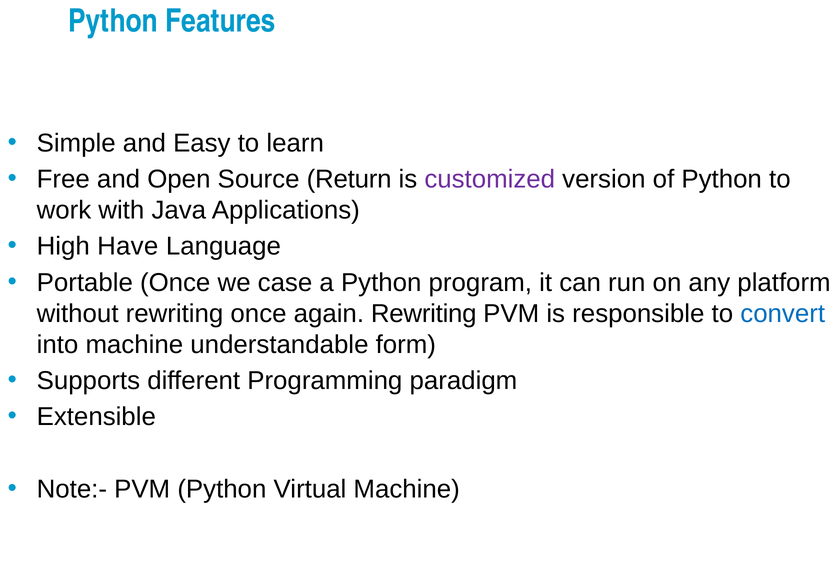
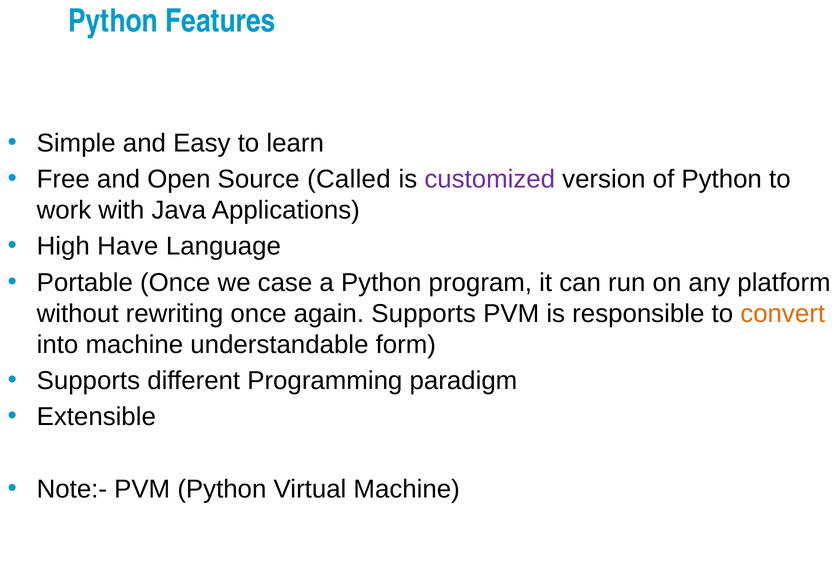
Return: Return -> Called (349, 179)
again Rewriting: Rewriting -> Supports (424, 314)
convert colour: blue -> orange (783, 314)
